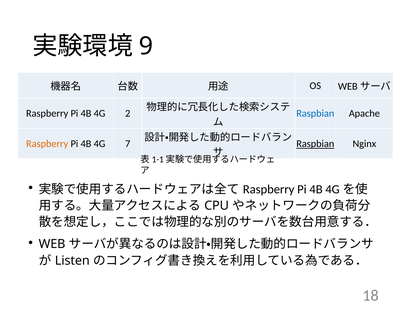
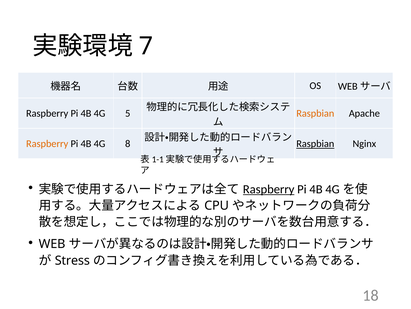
9: 9 -> 7 (146, 46)
2: 2 -> 5 (128, 113)
Raspbian colour: blue -> orange (315, 113)
7: 7 -> 8 (128, 143)
Raspberry underline: none -> present (269, 189)
Listen: Listen -> Stress (72, 260)
